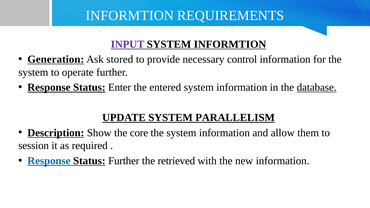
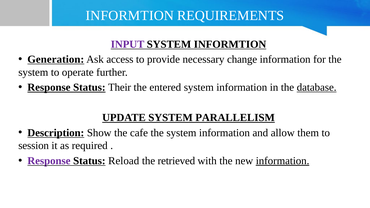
stored: stored -> access (120, 59)
control: control -> change (242, 59)
Enter: Enter -> Their (120, 87)
core: core -> cafe (139, 133)
Response colour: blue -> purple (49, 161)
Status Further: Further -> Reload (124, 161)
information underline: none -> present (283, 161)
